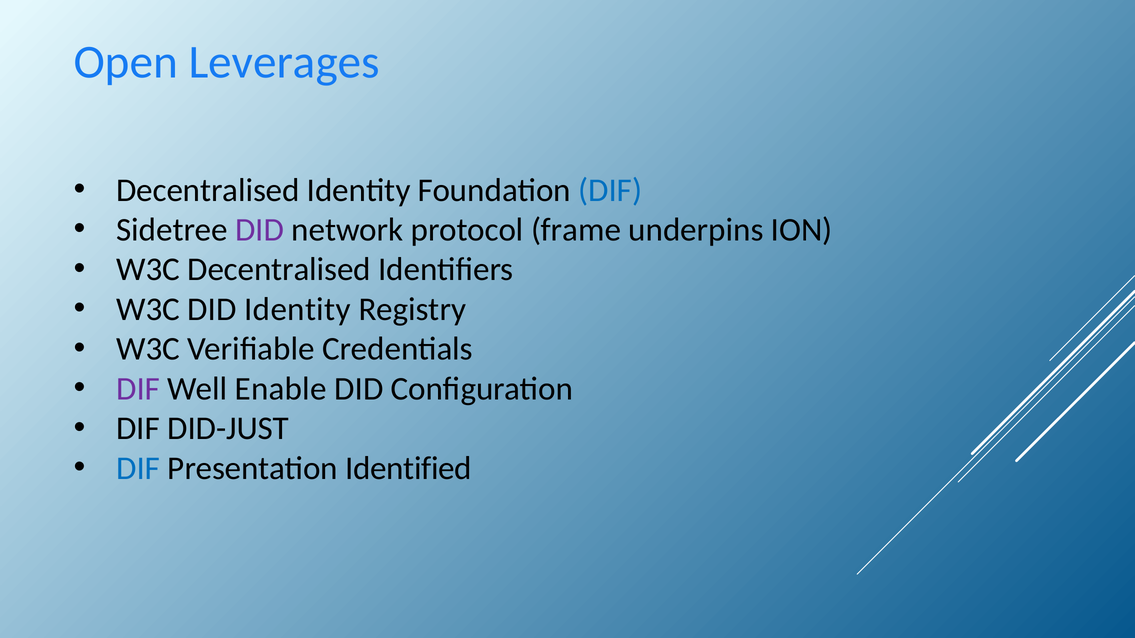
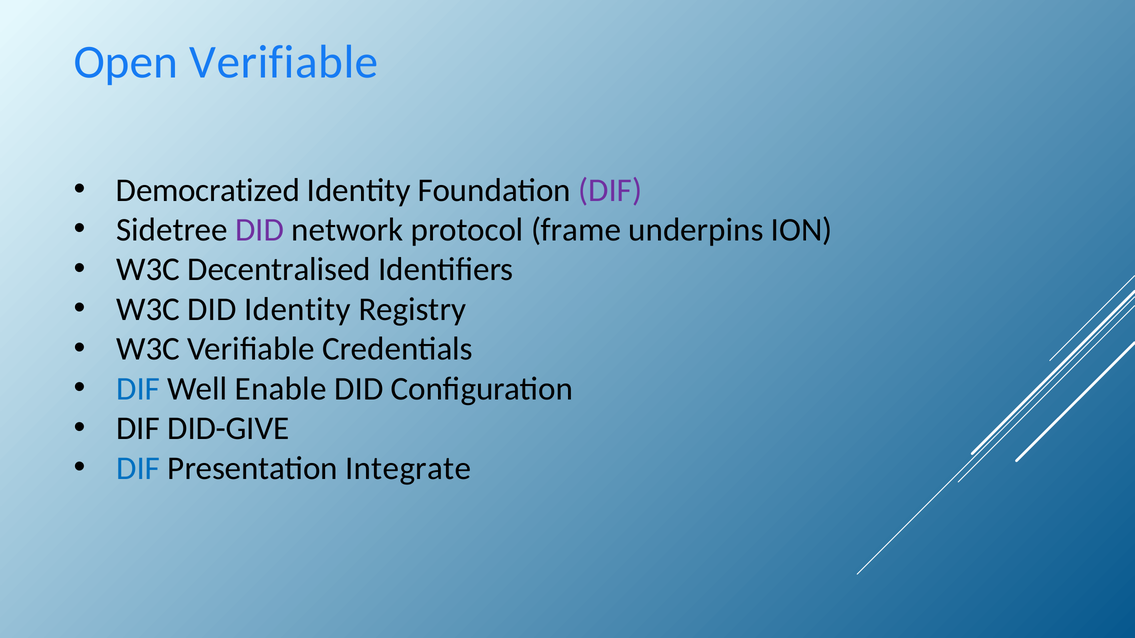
Open Leverages: Leverages -> Verifiable (284, 62)
Decentralised: Decentralised -> Democratized (208, 190)
DIF colour: blue -> purple (610, 190)
DIF colour: purple -> blue (138, 389)
DID-JUST: DID-JUST -> DID-GIVE (228, 429)
Identified: Identified -> Integrate (408, 468)
